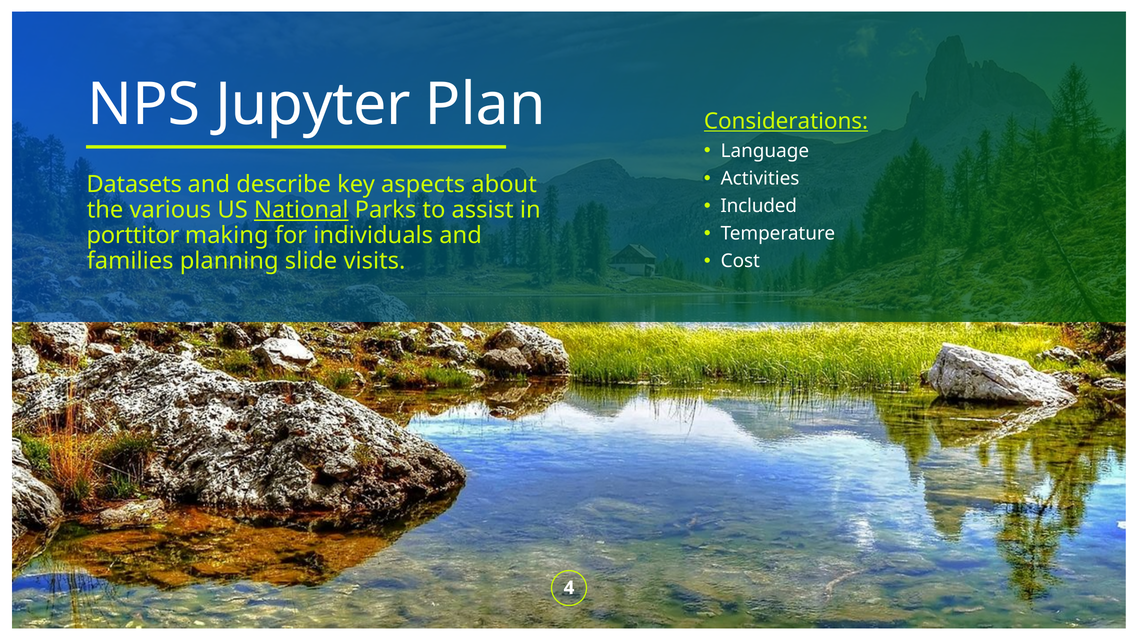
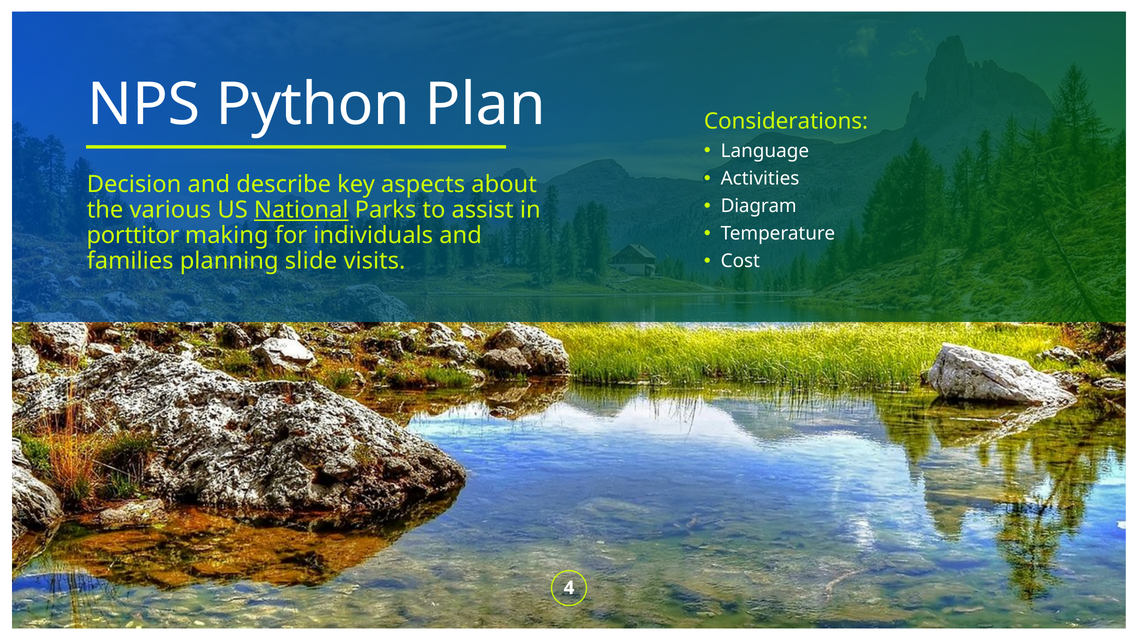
Jupyter: Jupyter -> Python (313, 105)
Considerations underline: present -> none (786, 121)
Datasets: Datasets -> Decision (134, 184)
Included: Included -> Diagram (759, 206)
